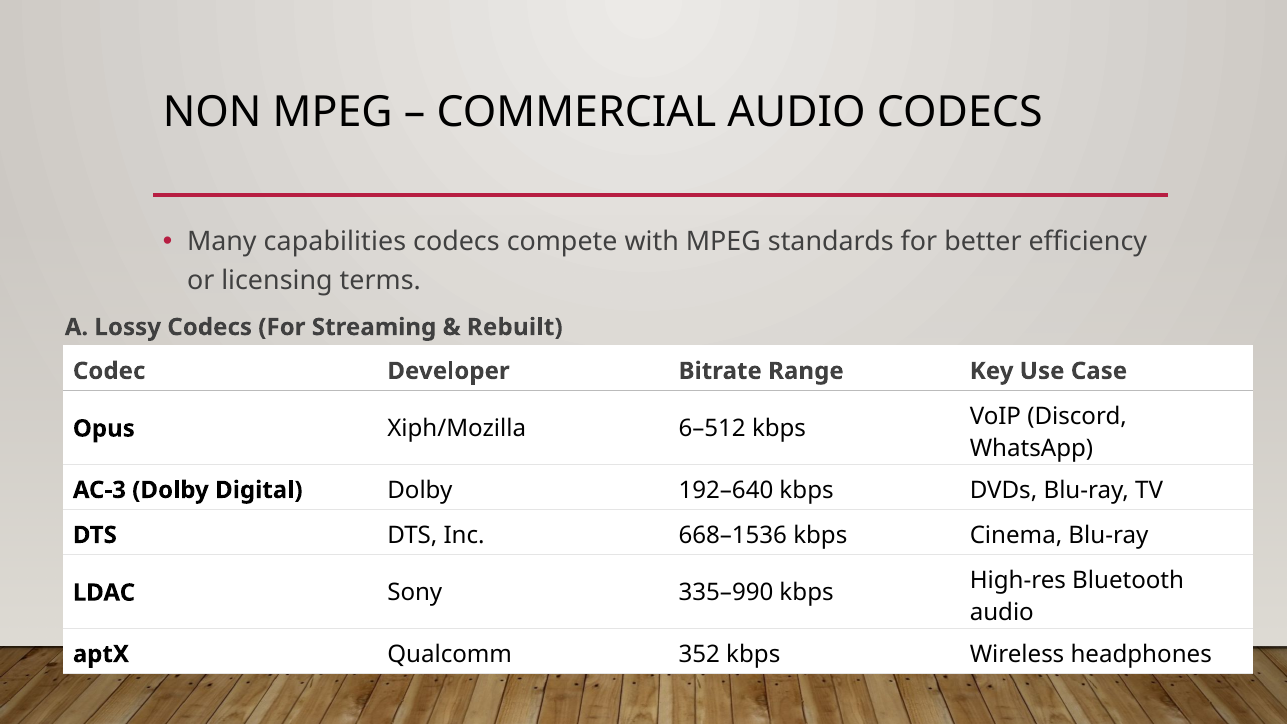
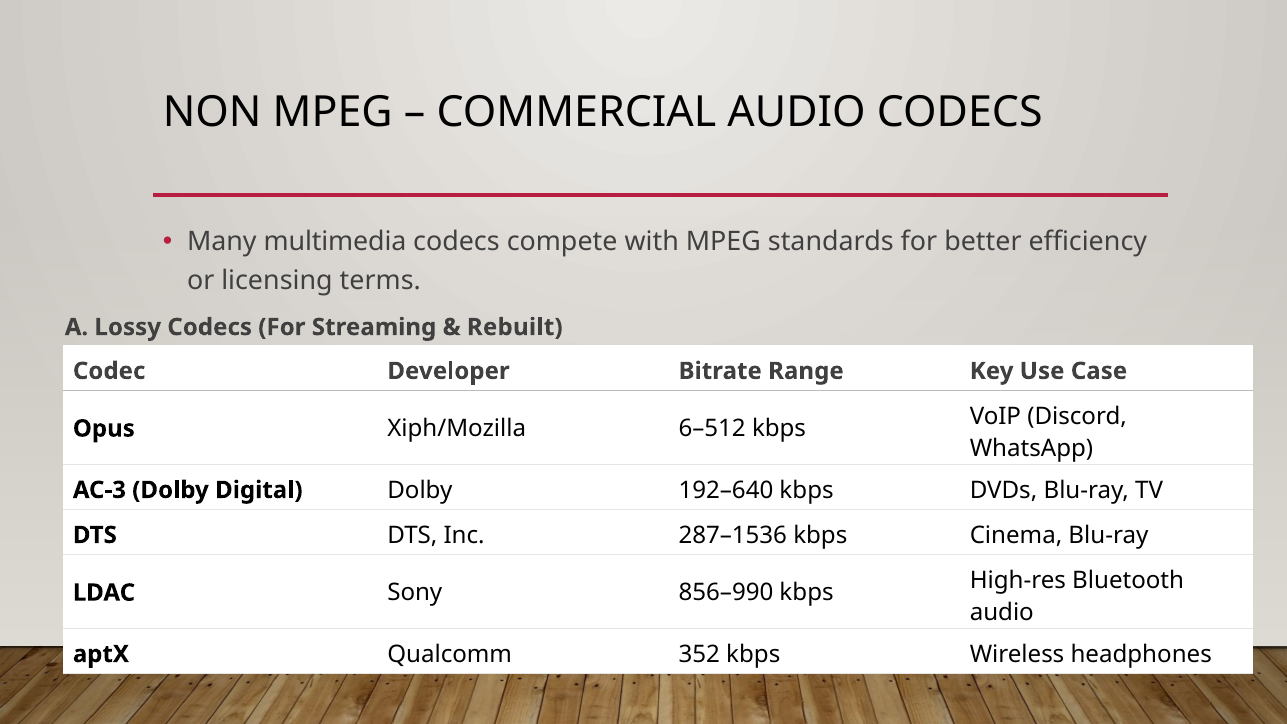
capabilities: capabilities -> multimedia (335, 242)
668–1536: 668–1536 -> 287–1536 (733, 535)
335–990: 335–990 -> 856–990 (726, 593)
